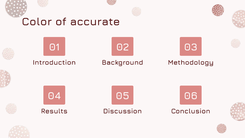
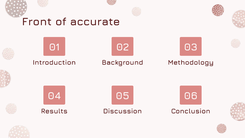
Color: Color -> Front (37, 22)
